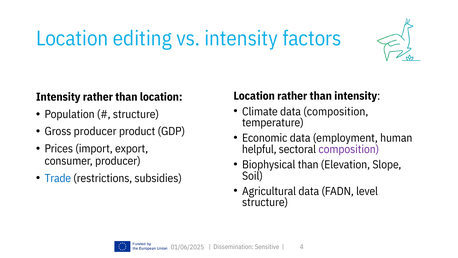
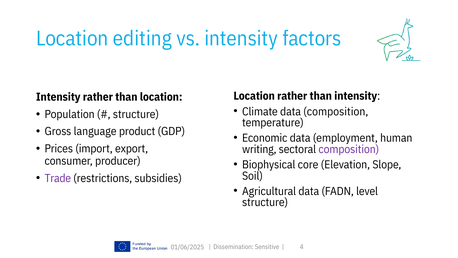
Gross producer: producer -> language (95, 131)
helpful: helpful -> writing (259, 149)
Biophysical than: than -> core (308, 165)
Trade colour: blue -> purple (58, 178)
